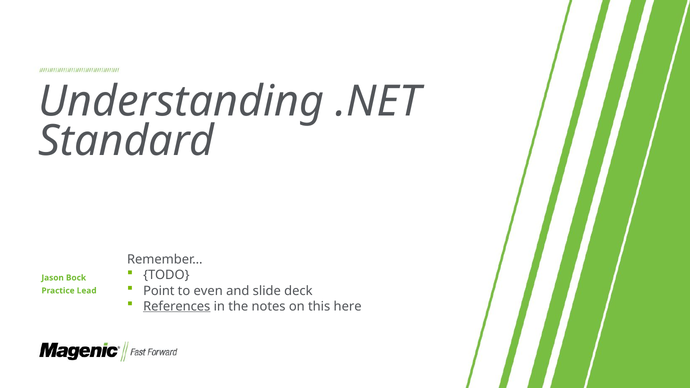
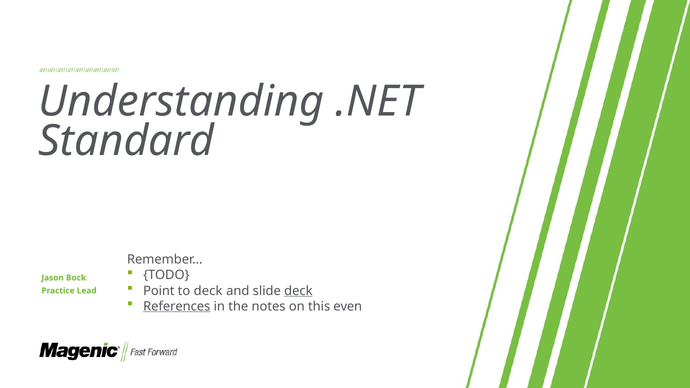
to even: even -> deck (208, 291)
deck underline: none -> present (298, 291)
here: here -> even (348, 306)
